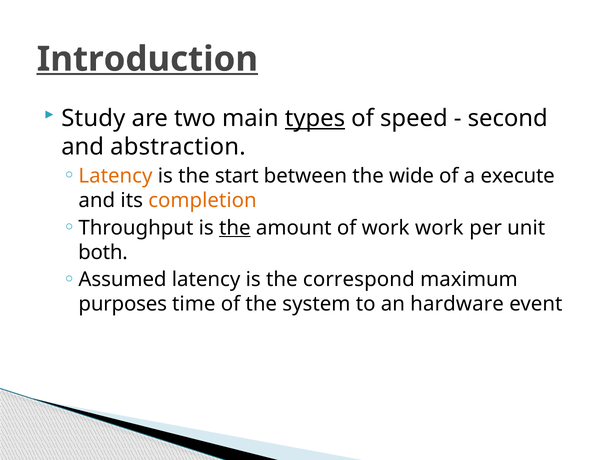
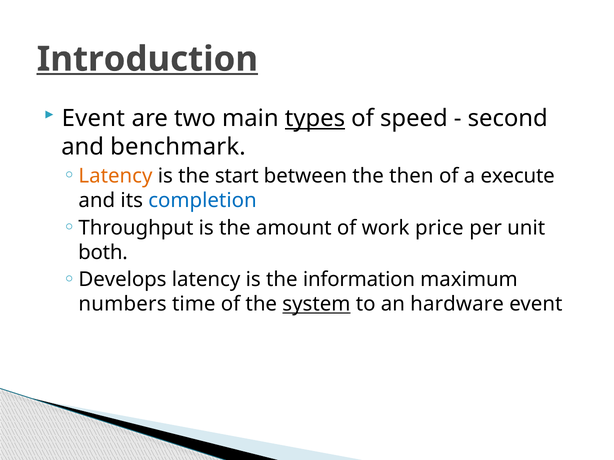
Study: Study -> Event (93, 118)
abstraction: abstraction -> benchmark (178, 147)
wide: wide -> then (411, 176)
completion colour: orange -> blue (202, 201)
the underline: present -> none (235, 228)
work work: work -> price (439, 228)
Assumed: Assumed -> Develops (123, 280)
correspond: correspond -> information (359, 280)
purposes: purposes -> numbers (123, 304)
system underline: none -> present (316, 304)
